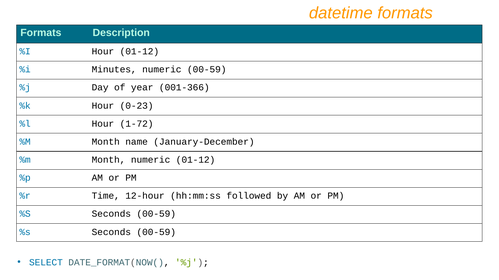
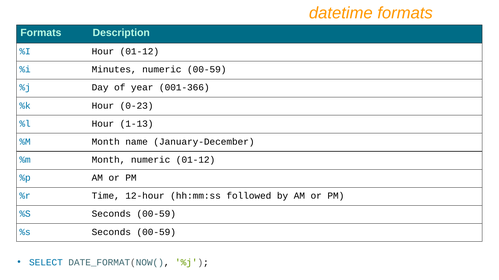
1-72: 1-72 -> 1-13 (137, 124)
